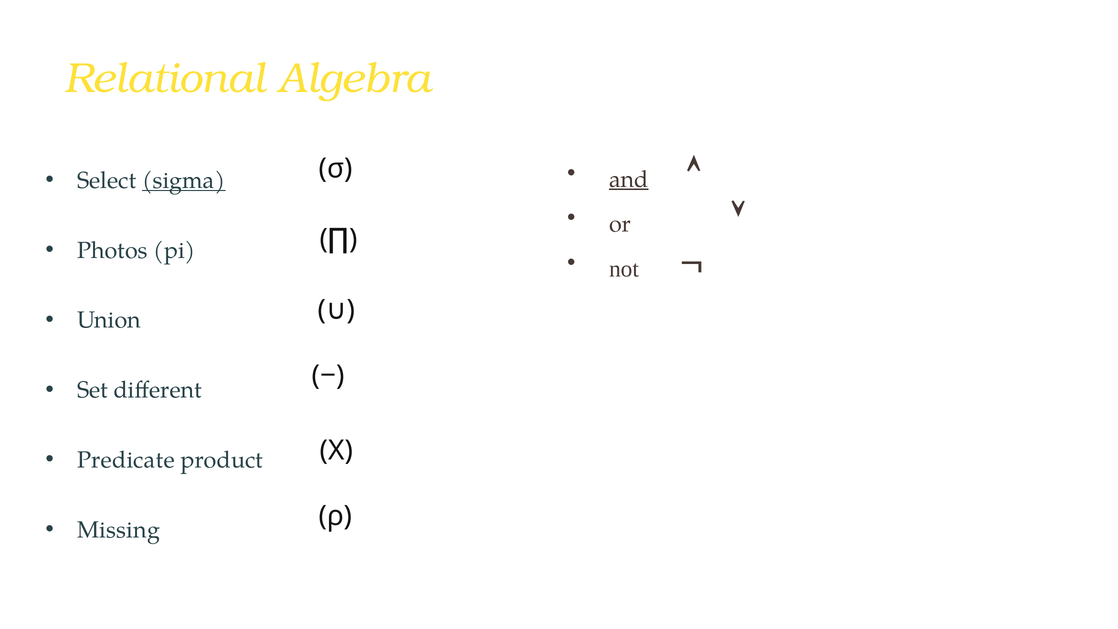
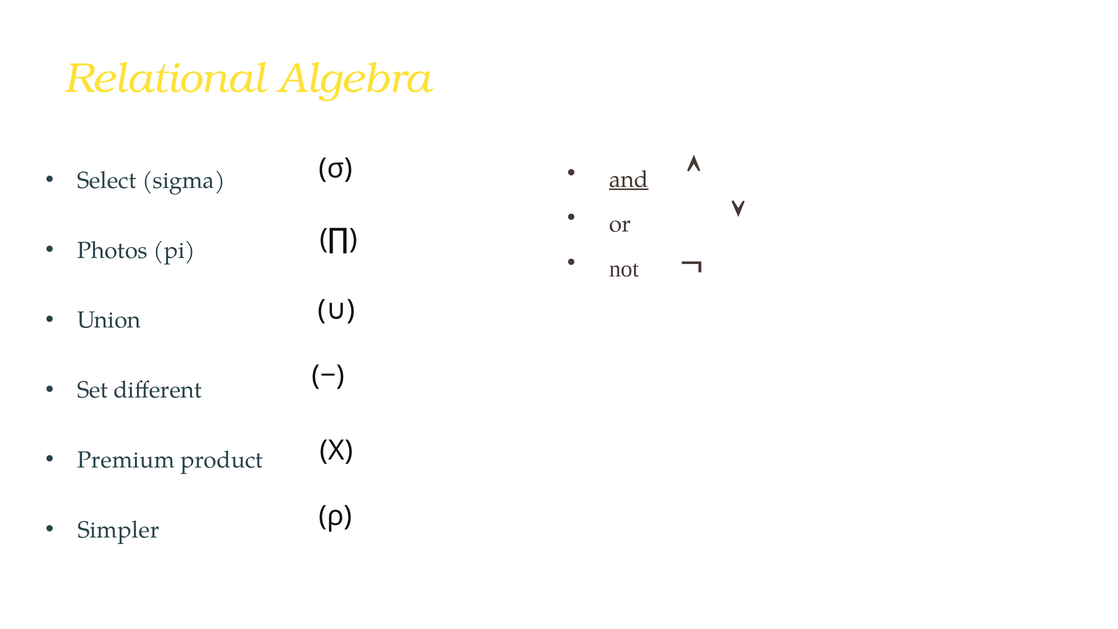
sigma underline: present -> none (184, 180)
Predicate: Predicate -> Premium (126, 460)
Missing: Missing -> Simpler (119, 530)
